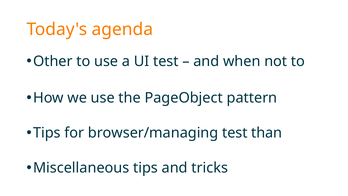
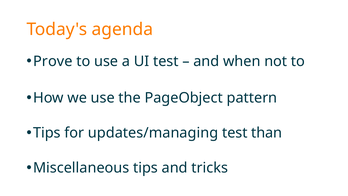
Other: Other -> Prove (53, 61)
browser/managing: browser/managing -> updates/managing (153, 133)
